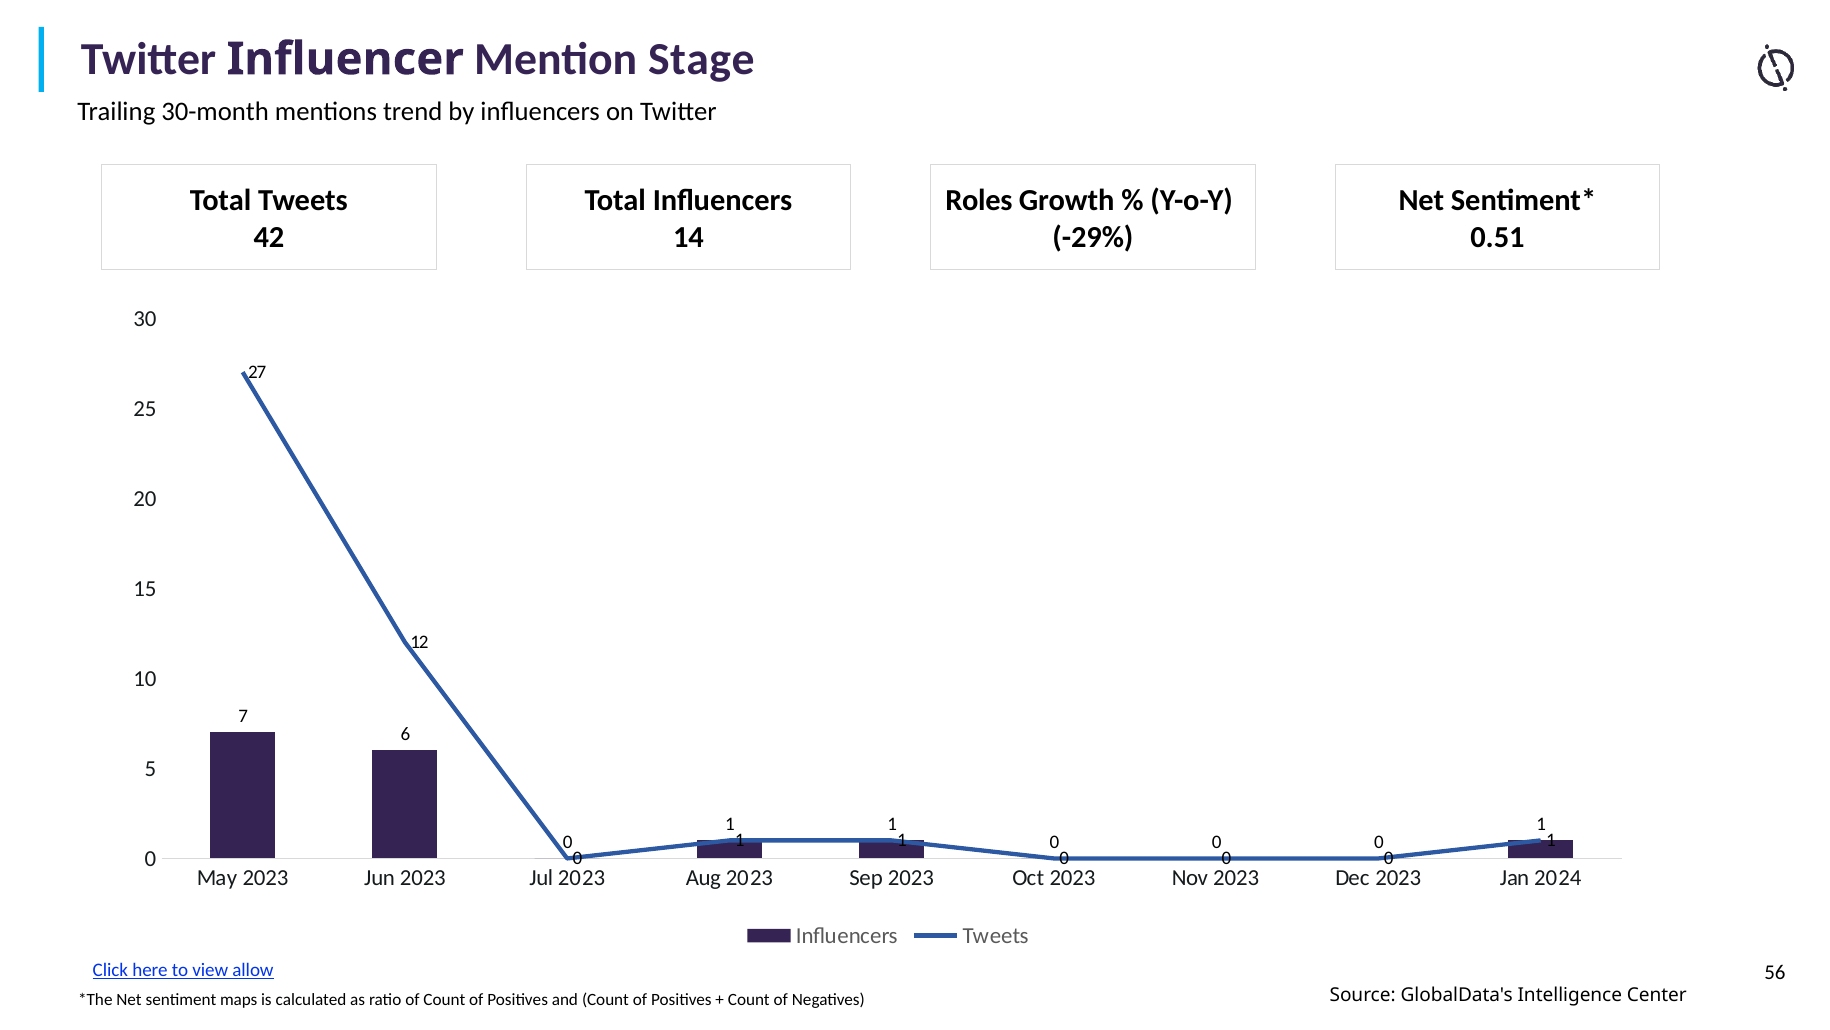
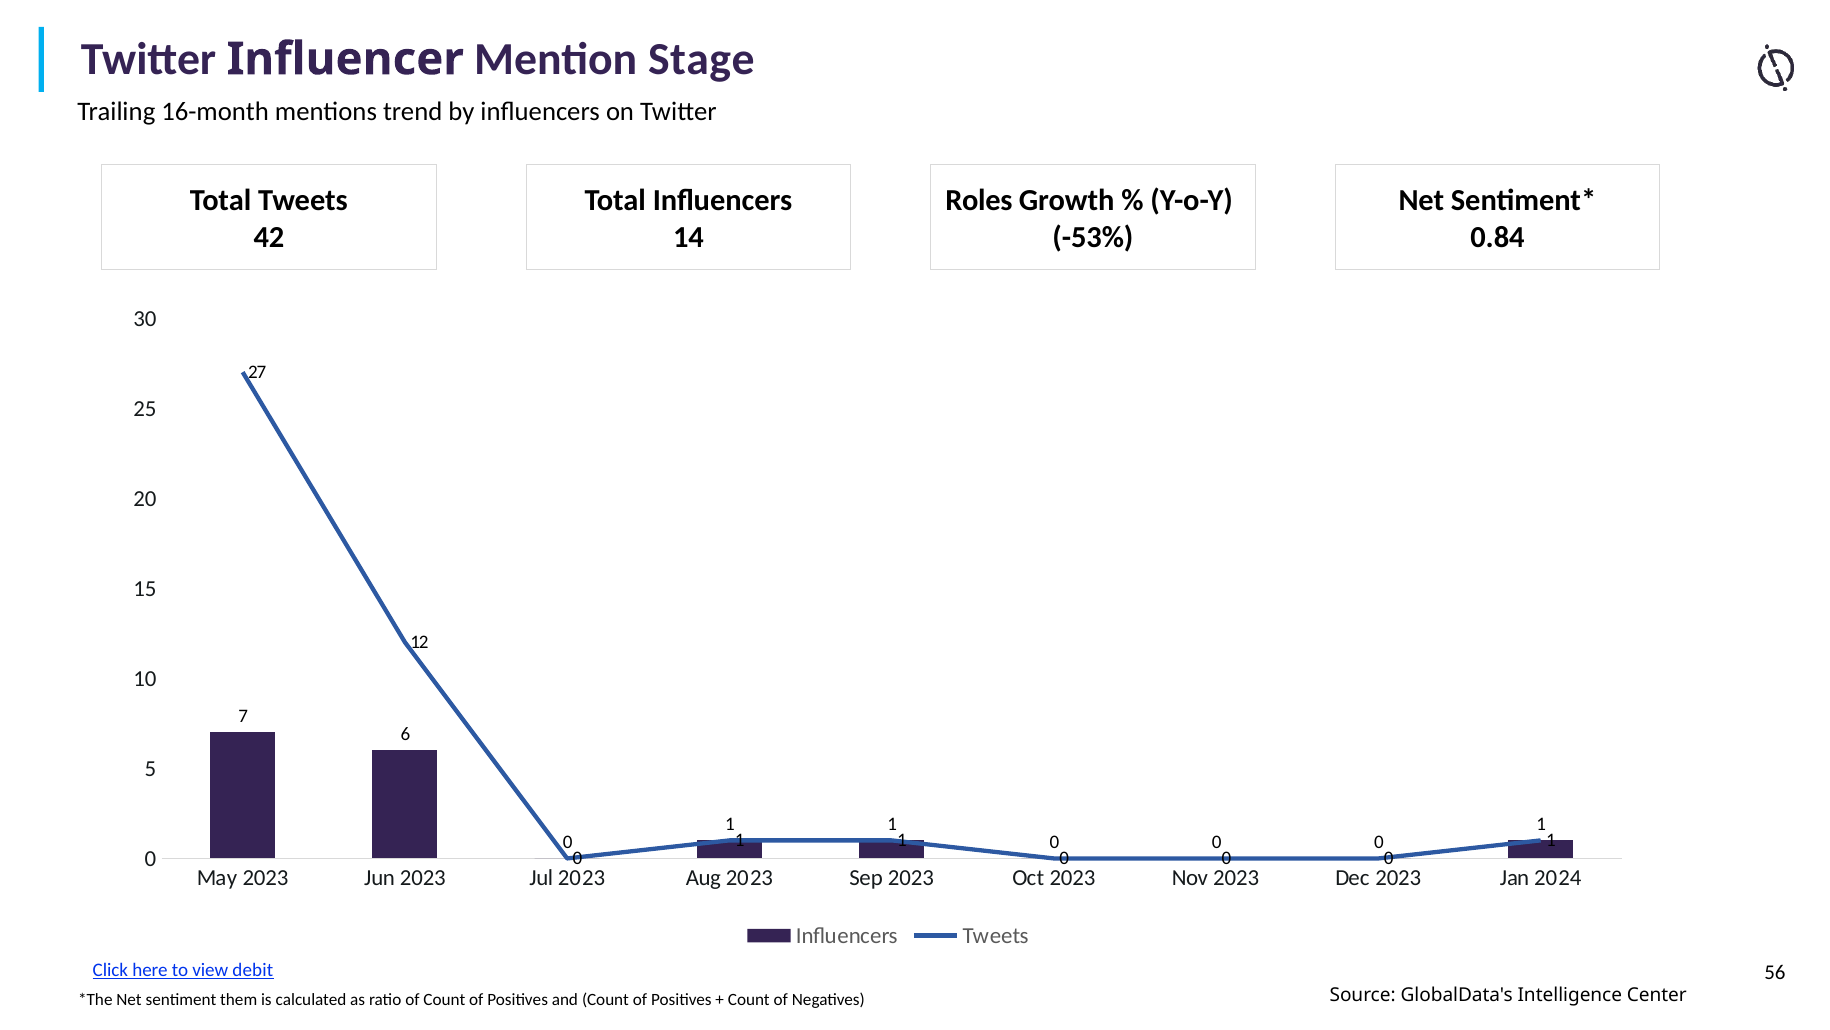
30-month: 30-month -> 16-month (215, 111)
-29%: -29% -> -53% (1093, 237)
0.51: 0.51 -> 0.84 (1497, 237)
allow: allow -> debit (253, 969)
maps: maps -> them (239, 999)
